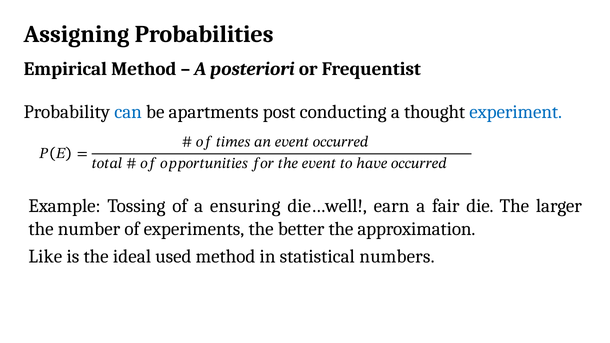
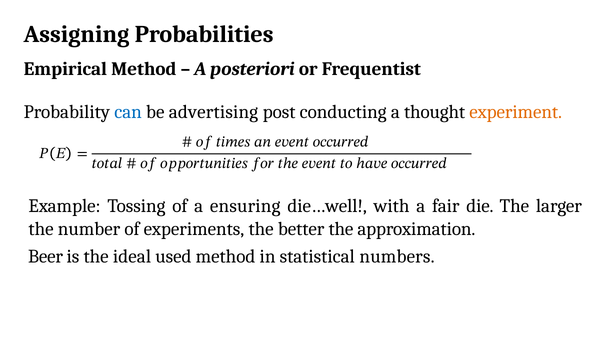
apartments: apartments -> advertising (213, 112)
experiment colour: blue -> orange (516, 112)
earn: earn -> with (392, 206)
Like: Like -> Beer (46, 257)
